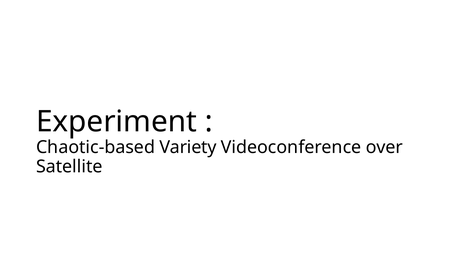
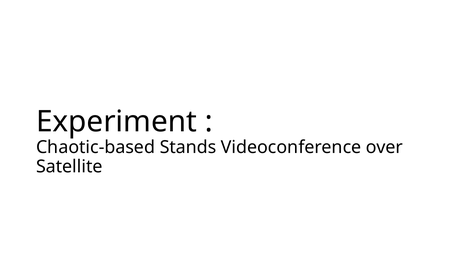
Variety: Variety -> Stands (188, 147)
